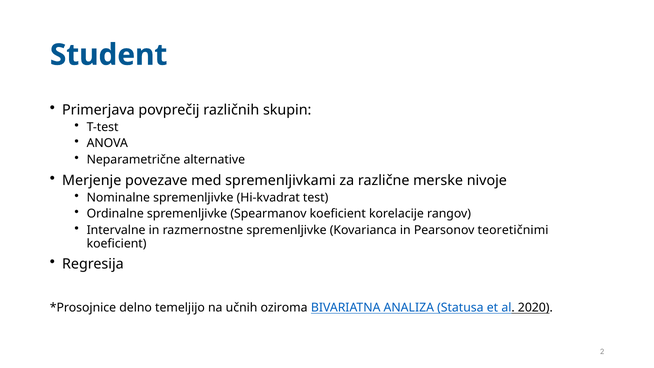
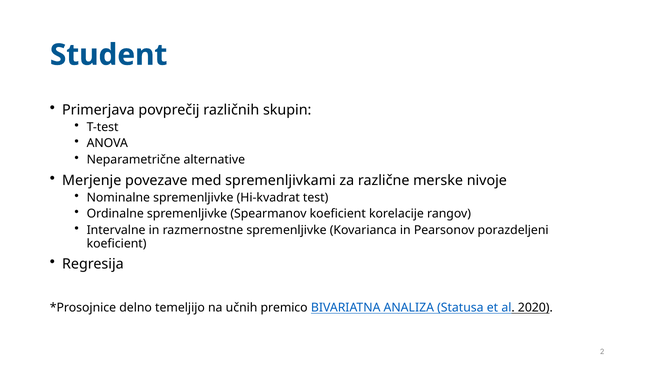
teoretičnimi: teoretičnimi -> porazdeljeni (513, 230)
oziroma: oziroma -> premico (284, 308)
